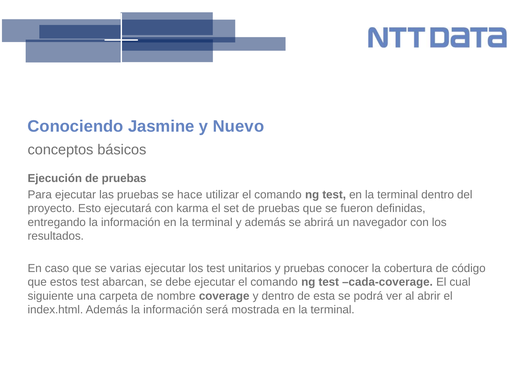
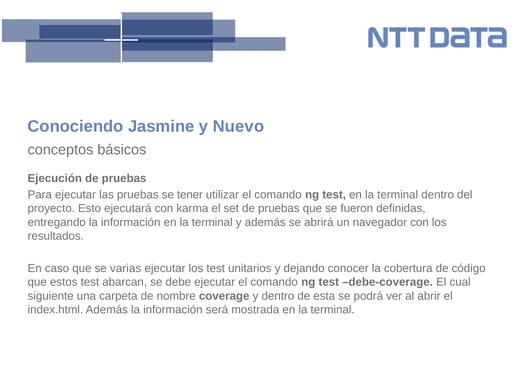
hace: hace -> tener (190, 195)
y pruebas: pruebas -> dejando (304, 268)
cada-coverage: cada-coverage -> debe-coverage (388, 282)
